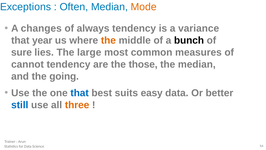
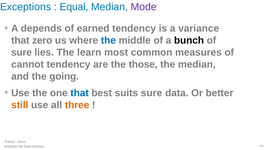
Often: Often -> Equal (74, 7)
Mode colour: orange -> purple (144, 7)
changes: changes -> depends (41, 28)
always: always -> earned (93, 28)
year: year -> zero (42, 40)
the colour: orange -> blue (108, 40)
large: large -> learn (89, 52)
suits easy: easy -> sure (152, 93)
still colour: blue -> orange (20, 105)
